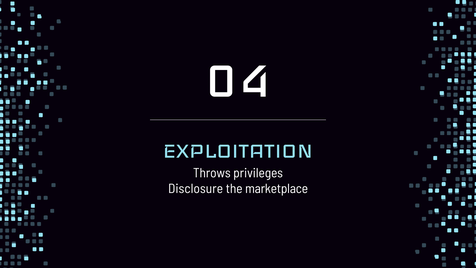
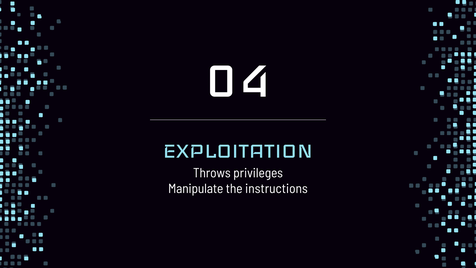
Disclosure: Disclosure -> Manipulate (196, 189)
marketplace: marketplace -> instructions (276, 189)
